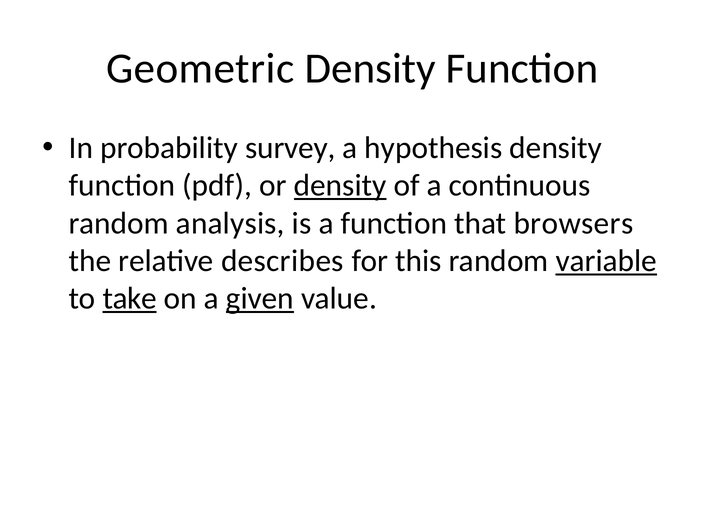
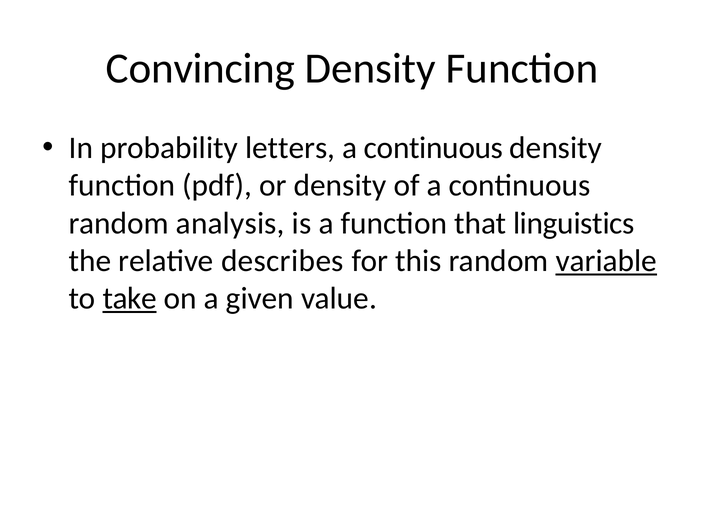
Geometric: Geometric -> Convincing (200, 68)
survey: survey -> letters (290, 148)
hypothesis: hypothesis -> continuous (434, 148)
density underline: present -> none (340, 186)
browsers: browsers -> linguistics (574, 223)
given underline: present -> none (260, 299)
